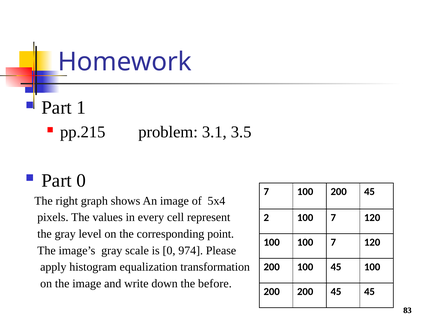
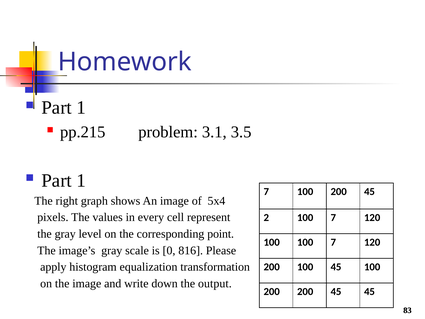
0: 0 -> 1 (81, 180)
974: 974 -> 816 (191, 250)
before: before -> output (215, 283)
